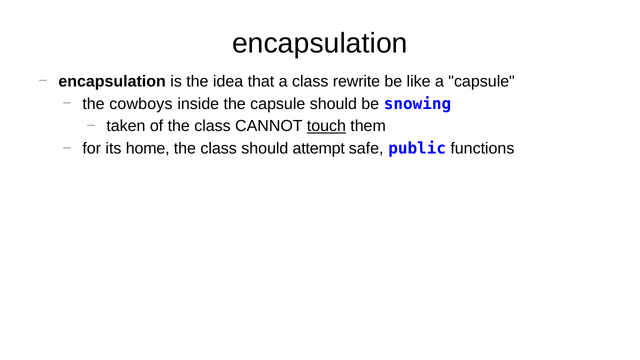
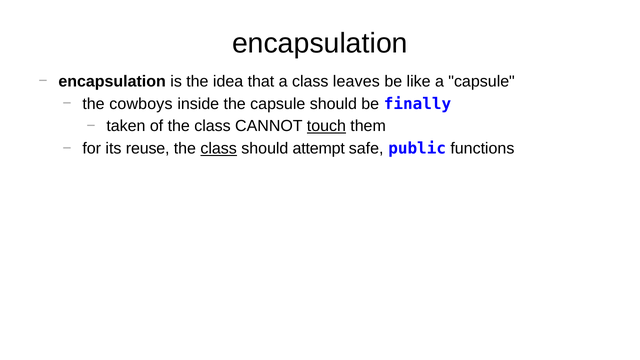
rewrite: rewrite -> leaves (356, 81)
snowing: snowing -> finally (417, 104)
home: home -> reuse (148, 149)
class underline: none -> present (219, 149)
